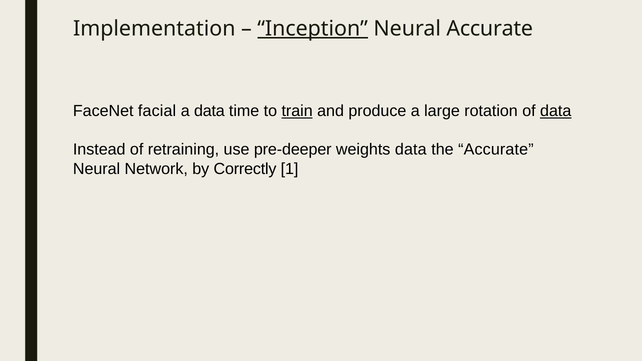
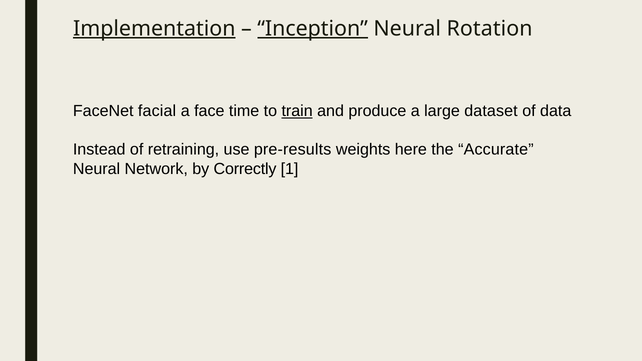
Implementation underline: none -> present (154, 29)
Neural Accurate: Accurate -> Rotation (490, 29)
a data: data -> face (209, 111)
rotation: rotation -> dataset (491, 111)
data underline: present -> none (556, 111)
pre-deeper: pre-deeper -> pre-results (293, 150)
weights data: data -> here (411, 150)
